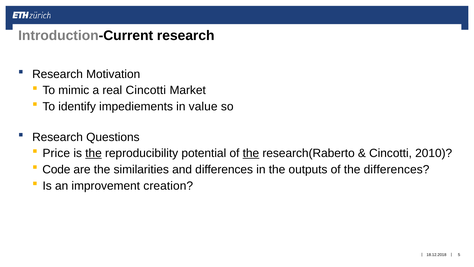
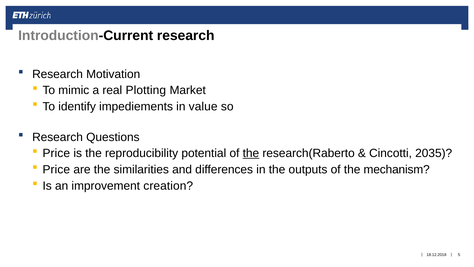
real Cincotti: Cincotti -> Plotting (146, 90)
the underline: present -> none (94, 153)
2010: 2010 -> 2035 (434, 153)
Code: Code -> Price (56, 169)
the differences: differences -> mechanism (397, 169)
